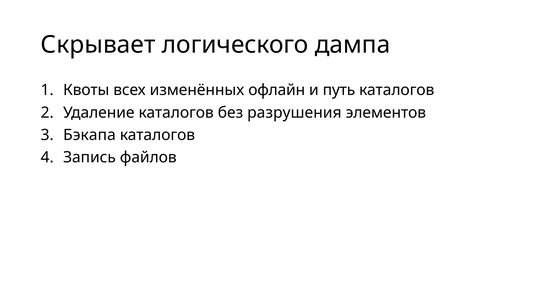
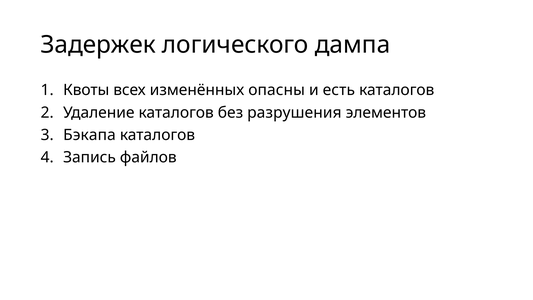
Скрывает: Скрывает -> Задержек (98, 45)
офлайн: офлайн -> опасны (277, 90)
путь: путь -> есть (339, 90)
